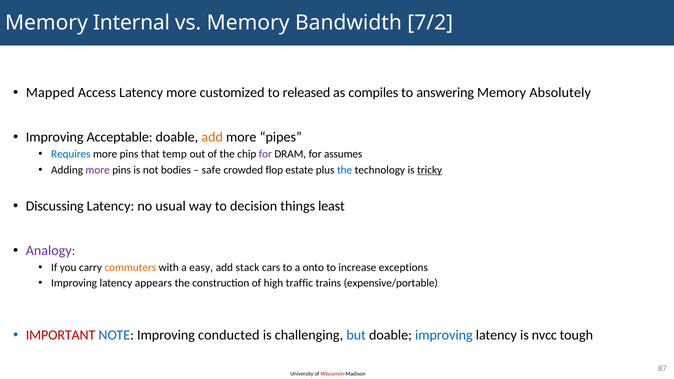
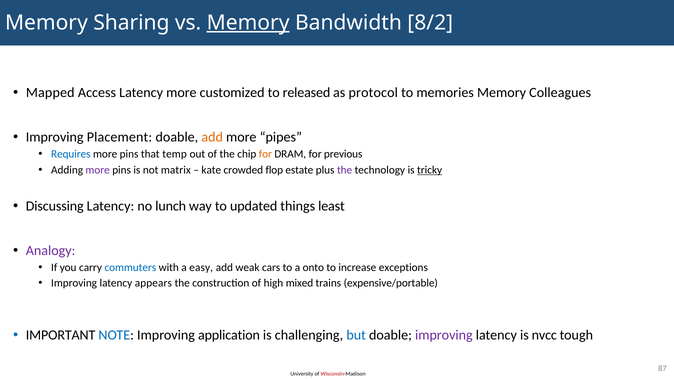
Internal: Internal -> Sharing (131, 23)
Memory underline: none -> present (248, 23)
7/2: 7/2 -> 8/2 (430, 23)
compiles: compiles -> protocol (373, 93)
answering: answering -> memories (445, 93)
Absolutely: Absolutely -> Colleagues (560, 93)
Acceptable: Acceptable -> Placement (119, 137)
for colour: purple -> orange (265, 154)
assumes: assumes -> previous (343, 154)
bodies: bodies -> matrix (176, 170)
safe: safe -> kate (211, 170)
the colour: blue -> purple (345, 170)
usual: usual -> lunch (171, 206)
decision: decision -> updated (254, 206)
commuters colour: orange -> blue (130, 268)
stack: stack -> weak (248, 268)
traffic: traffic -> mixed (299, 283)
IMPORTANT colour: red -> black (61, 335)
conducted: conducted -> application (229, 335)
improving colour: blue -> purple (444, 335)
